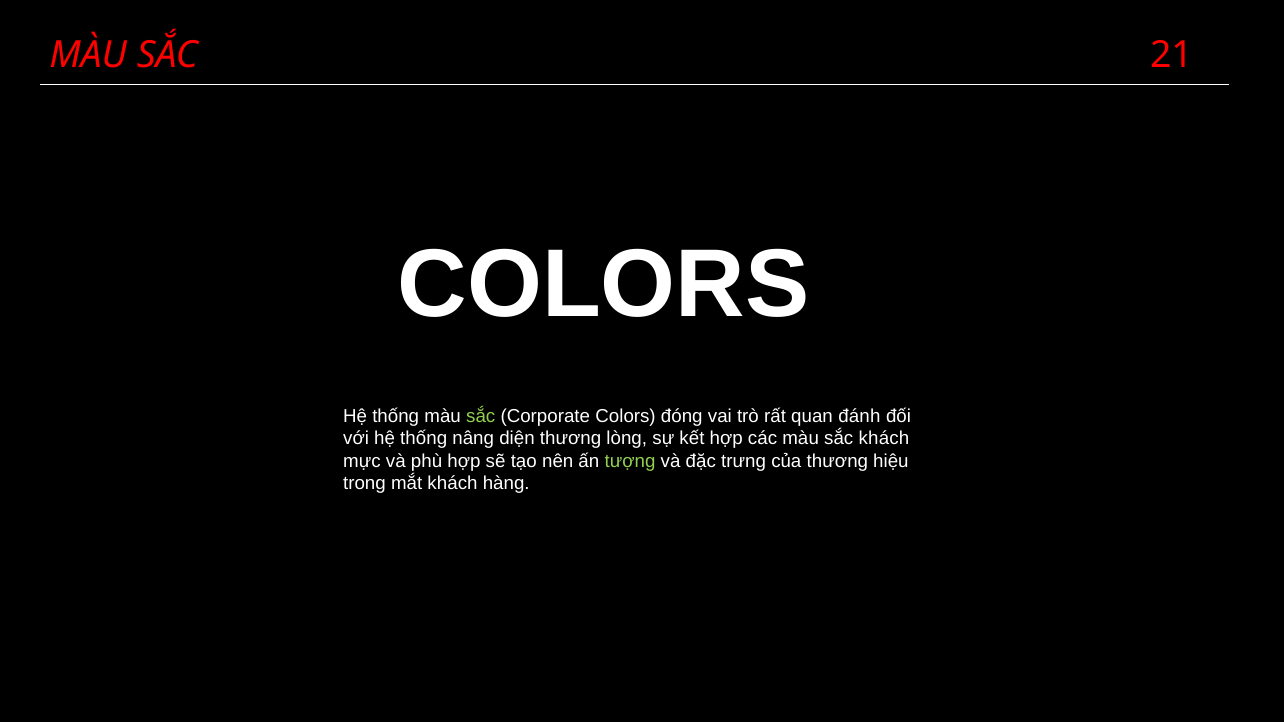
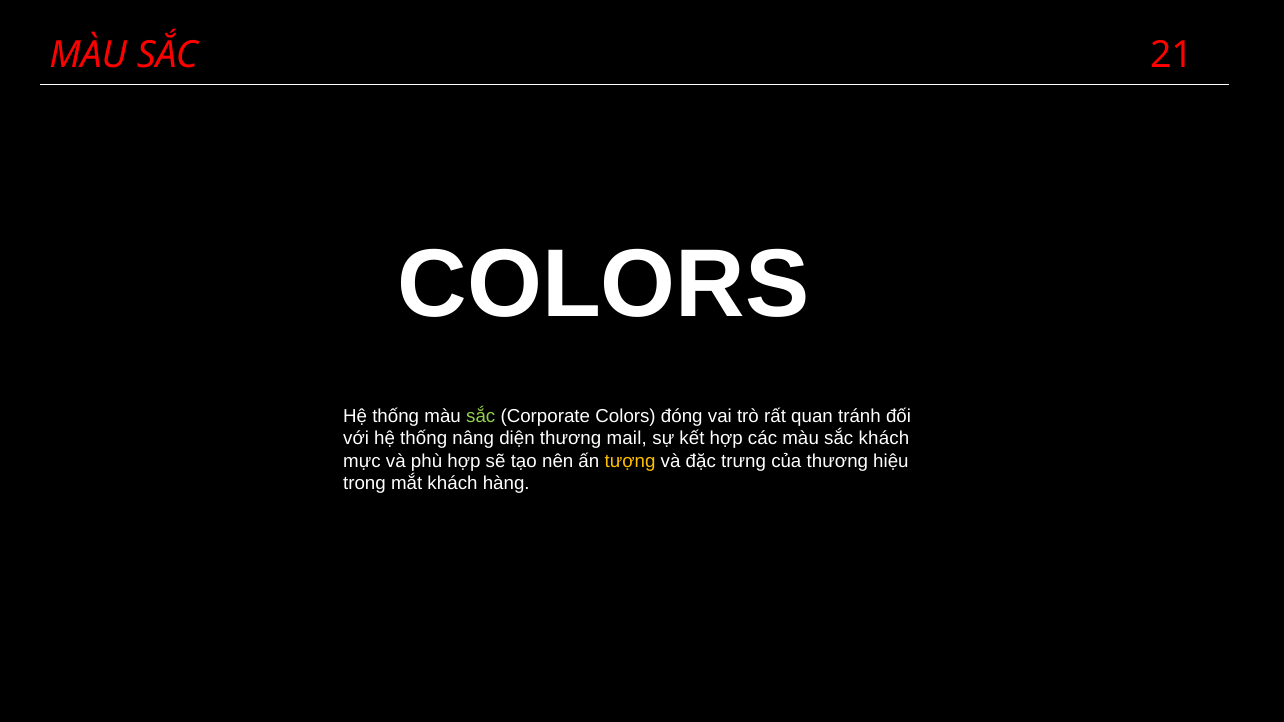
đánh: đánh -> tránh (859, 416)
lòng: lòng -> mail (627, 439)
tượng colour: light green -> yellow (630, 461)
